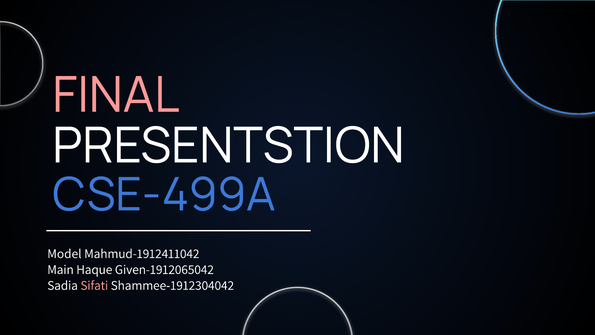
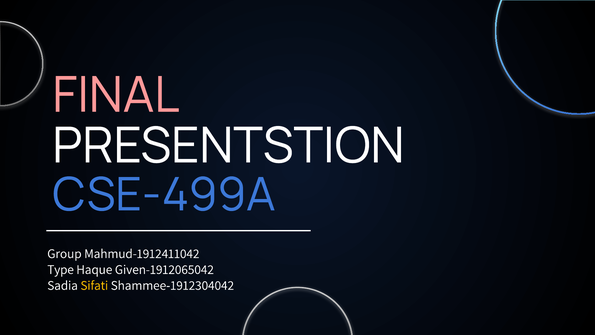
Model: Model -> Group (64, 253)
Main: Main -> Type (61, 269)
Sifati colour: pink -> yellow (94, 285)
